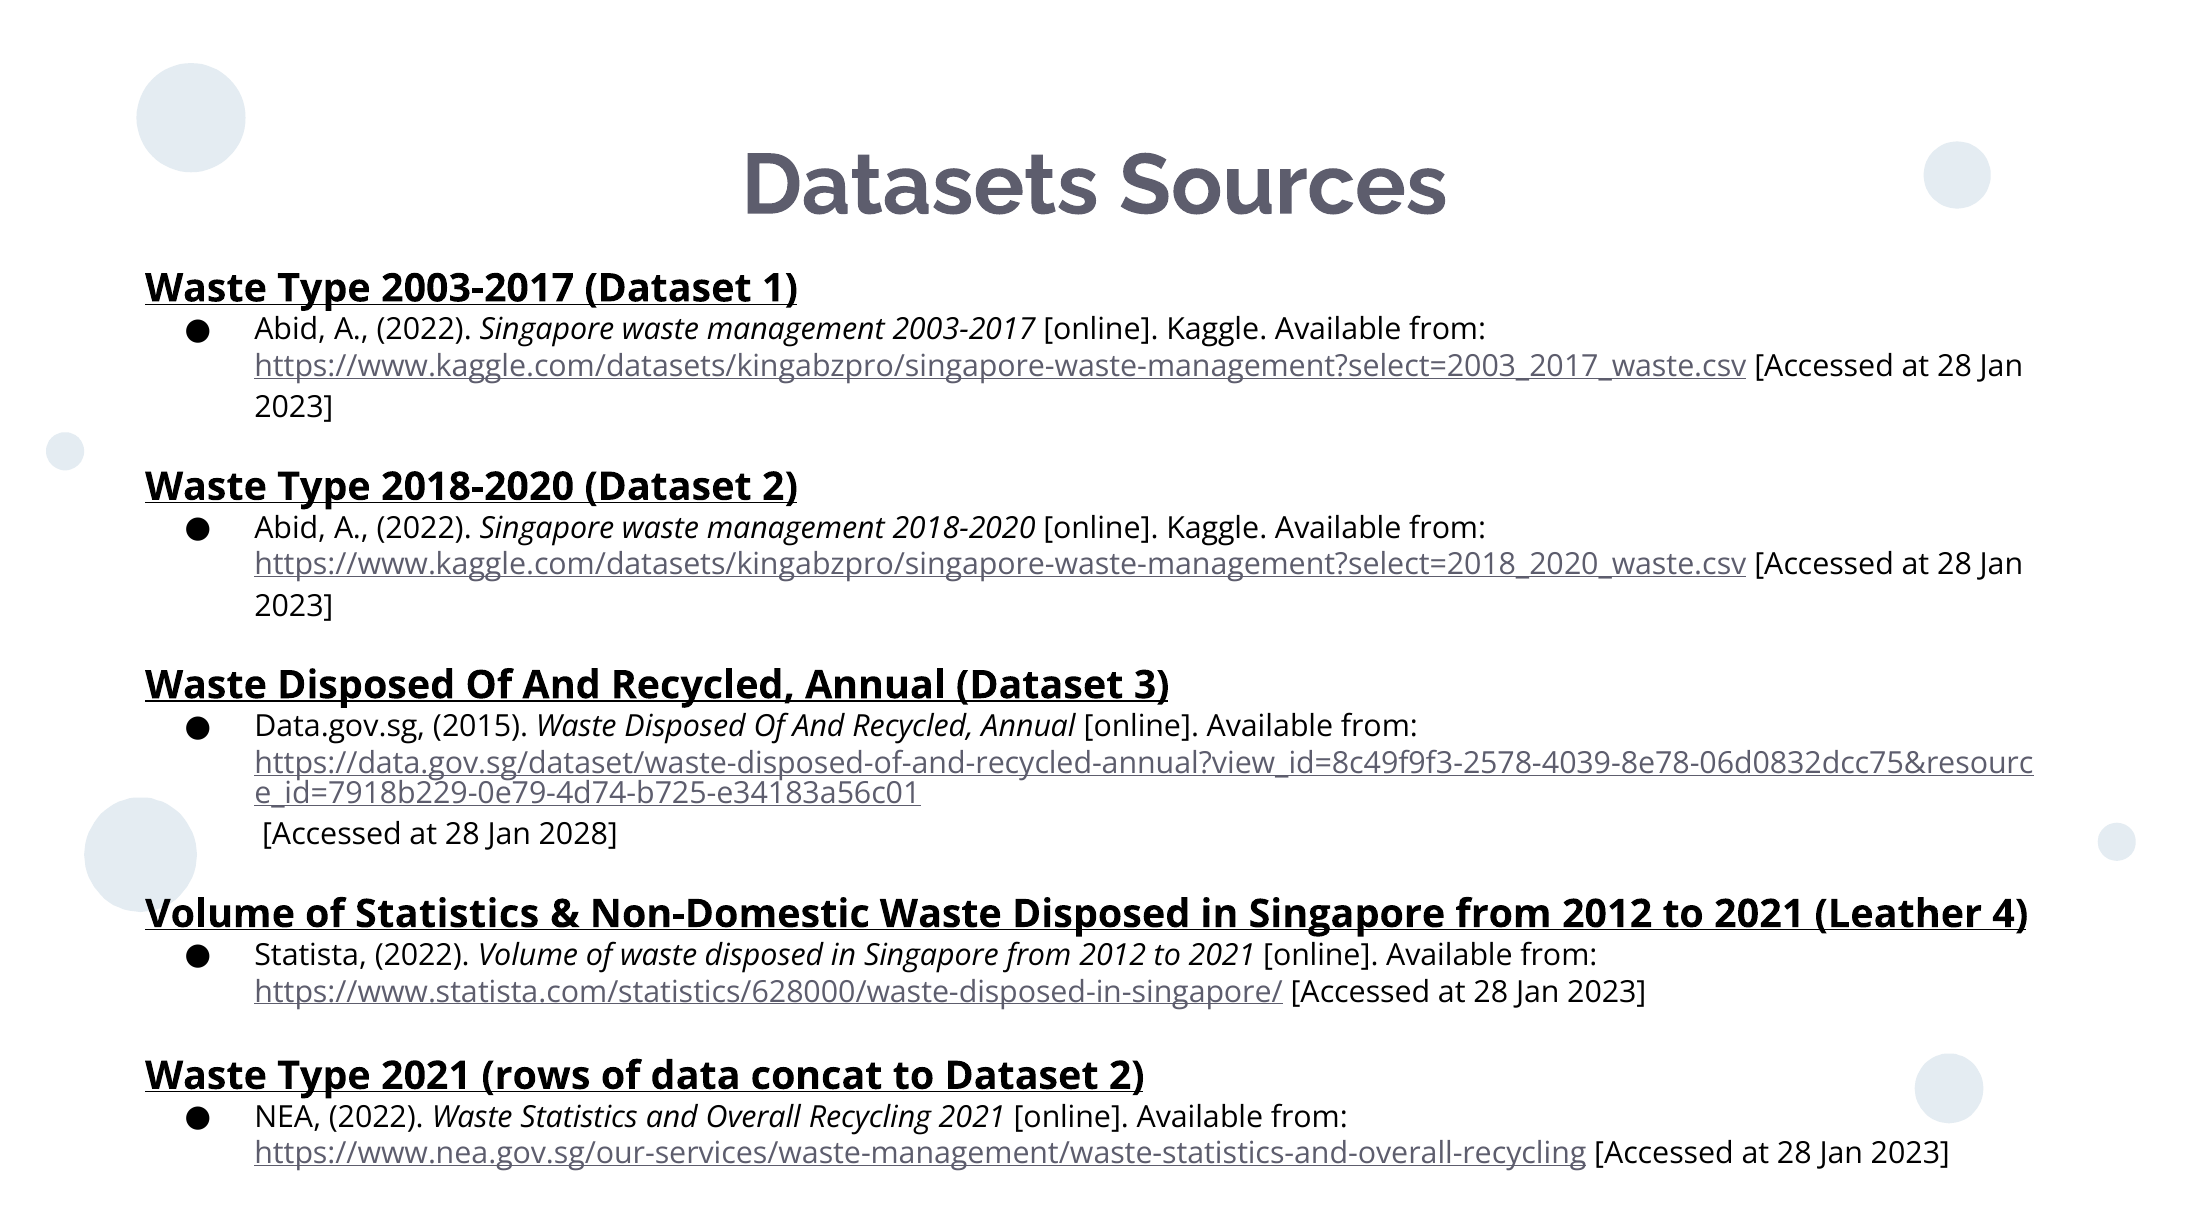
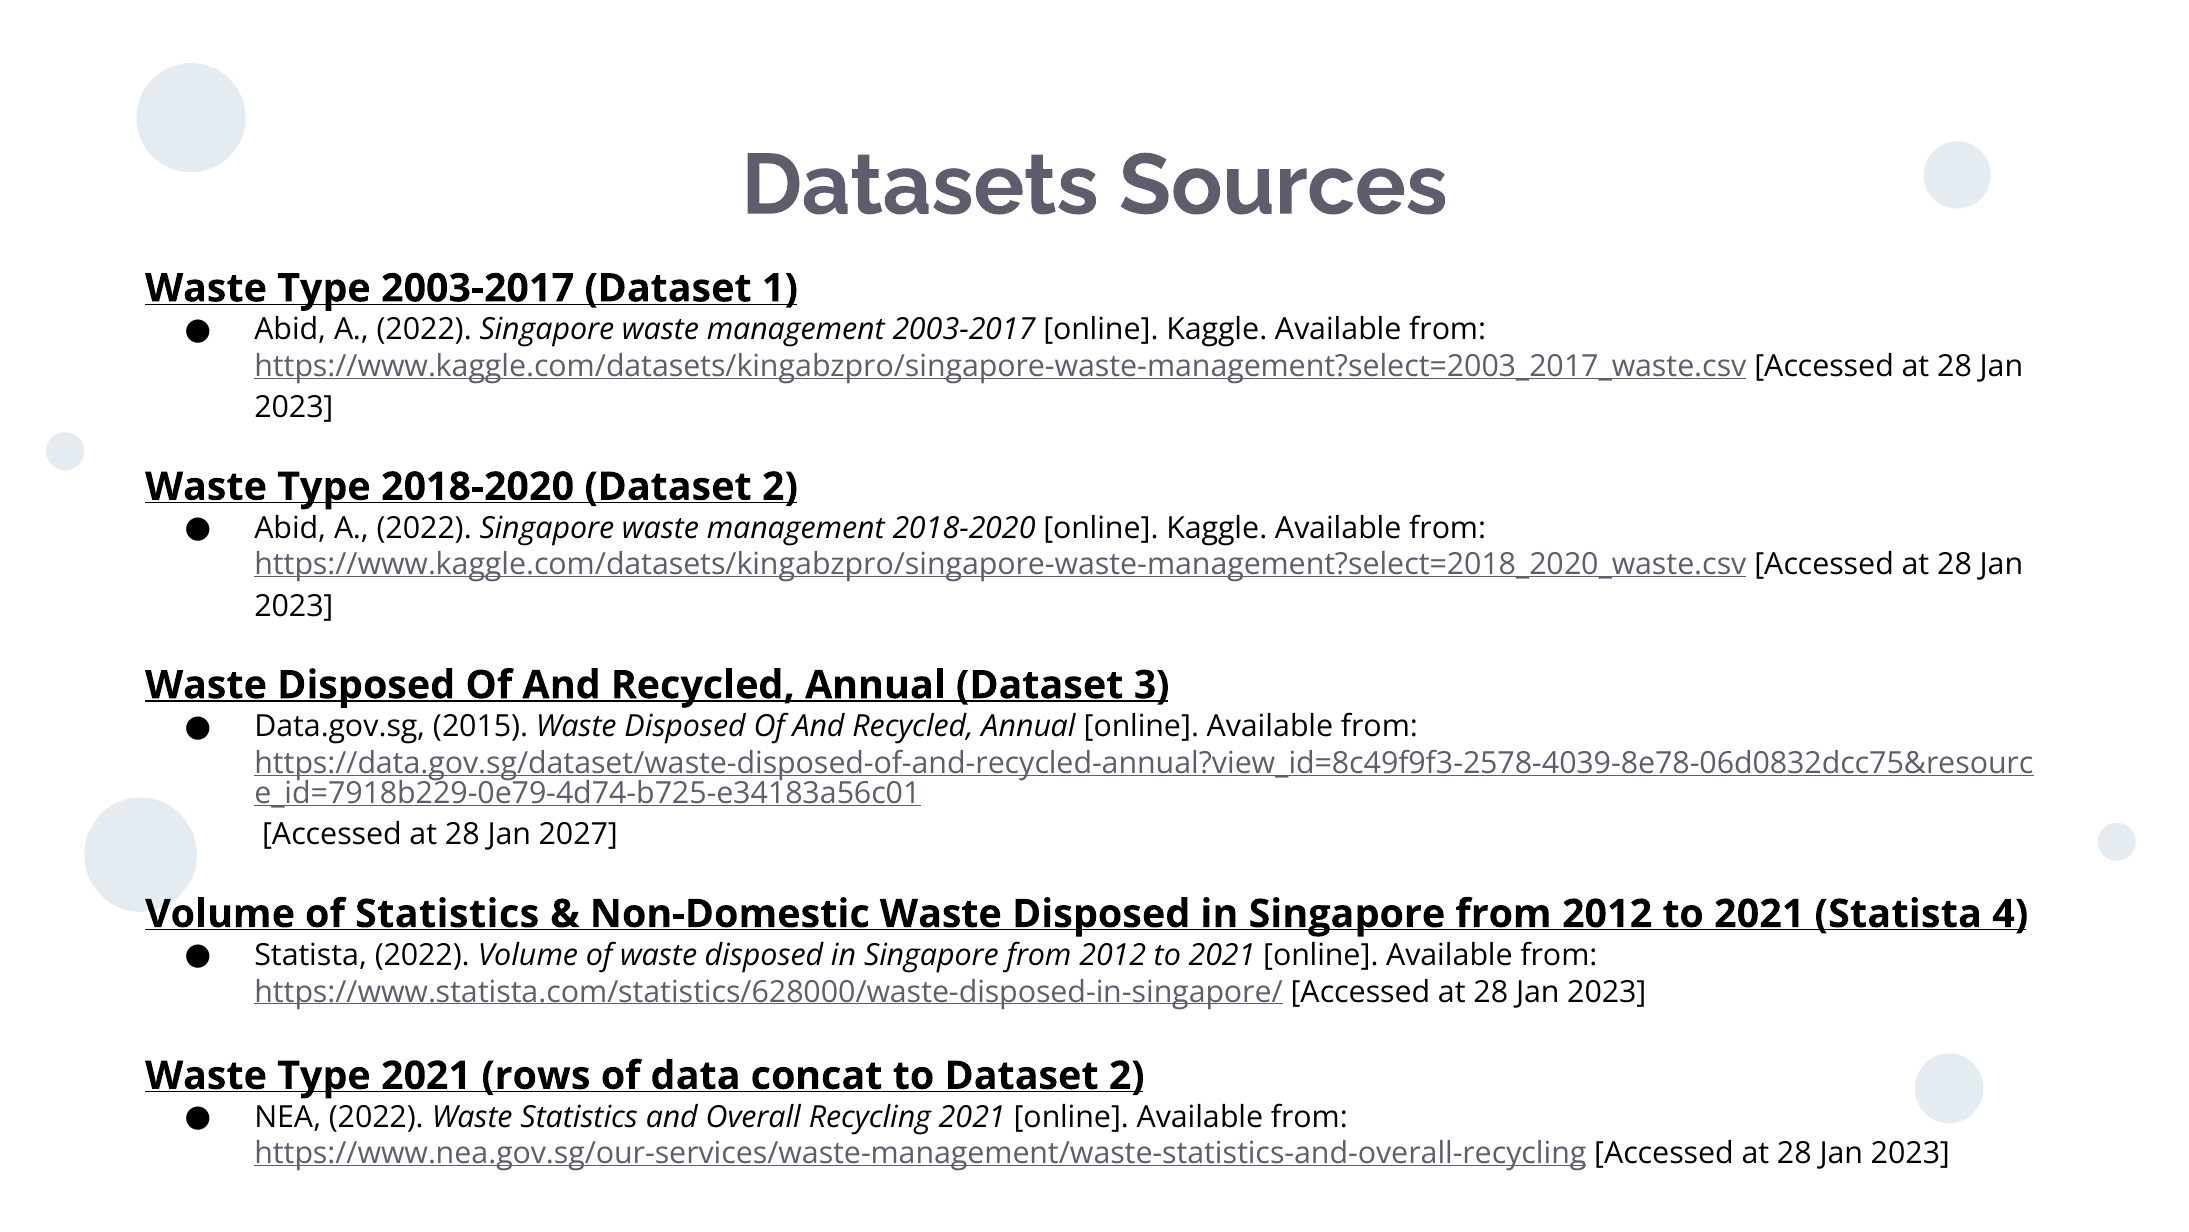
2028: 2028 -> 2027 (578, 834)
2021 Leather: Leather -> Statista (1898, 914)
